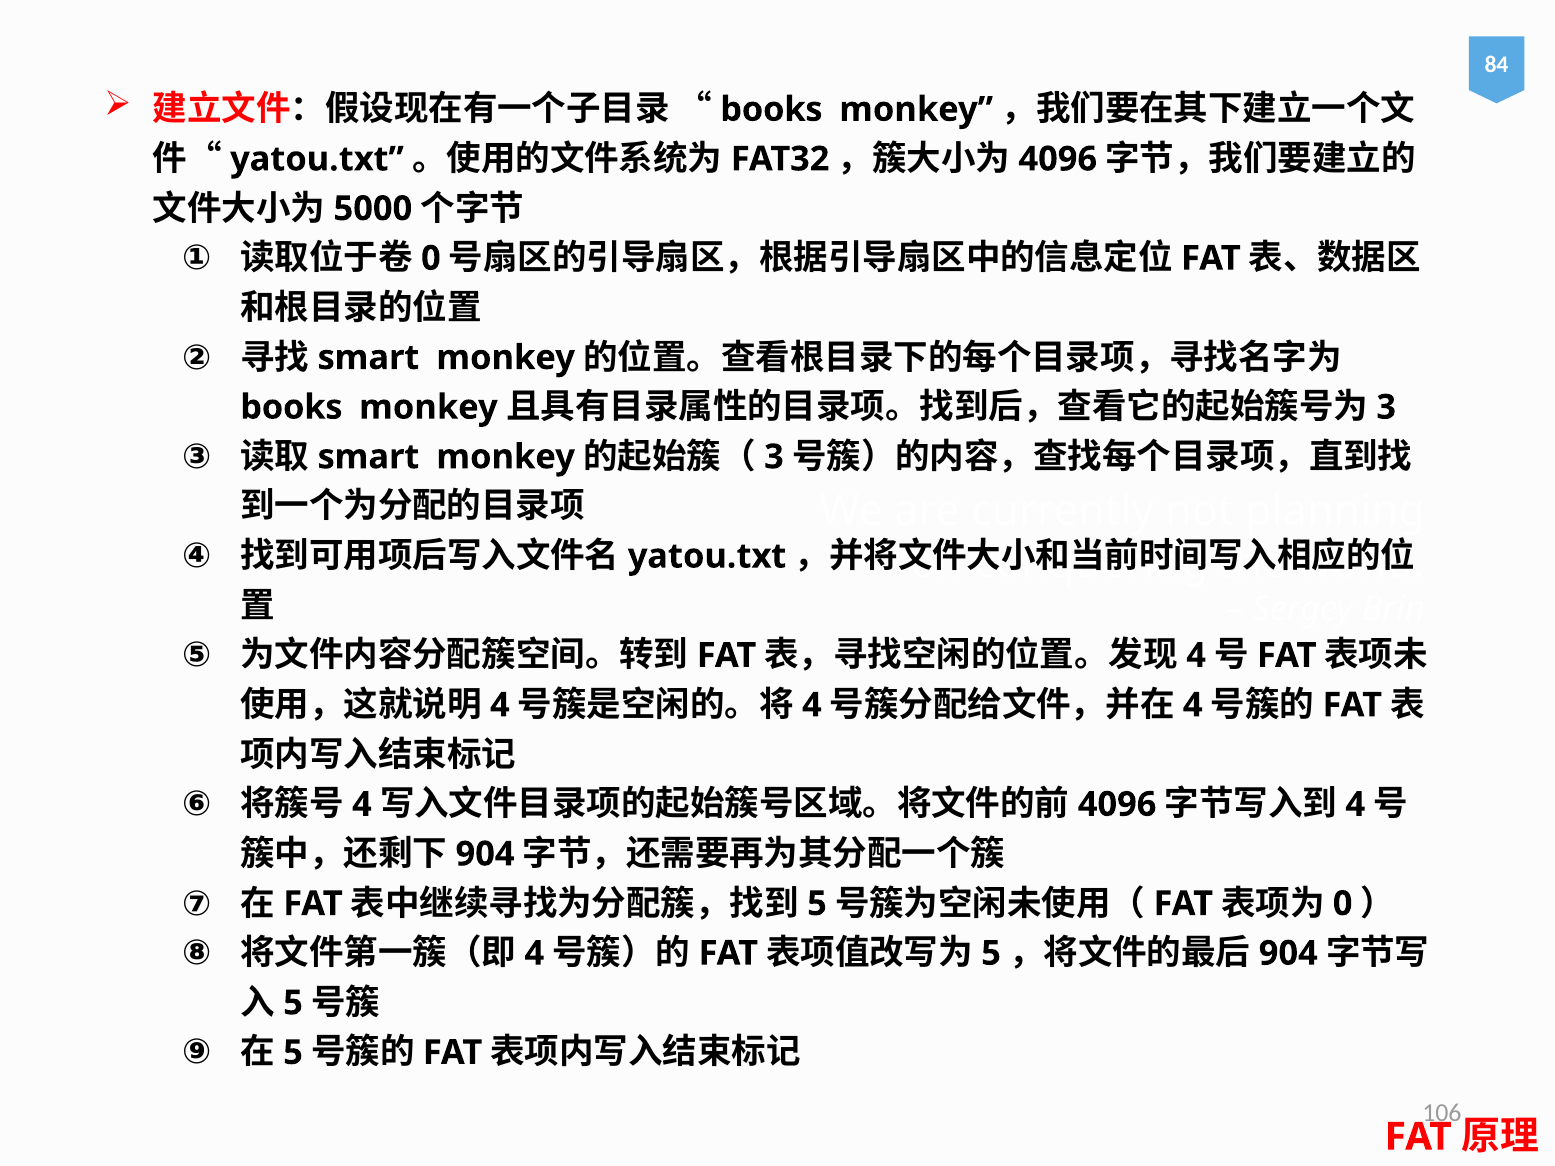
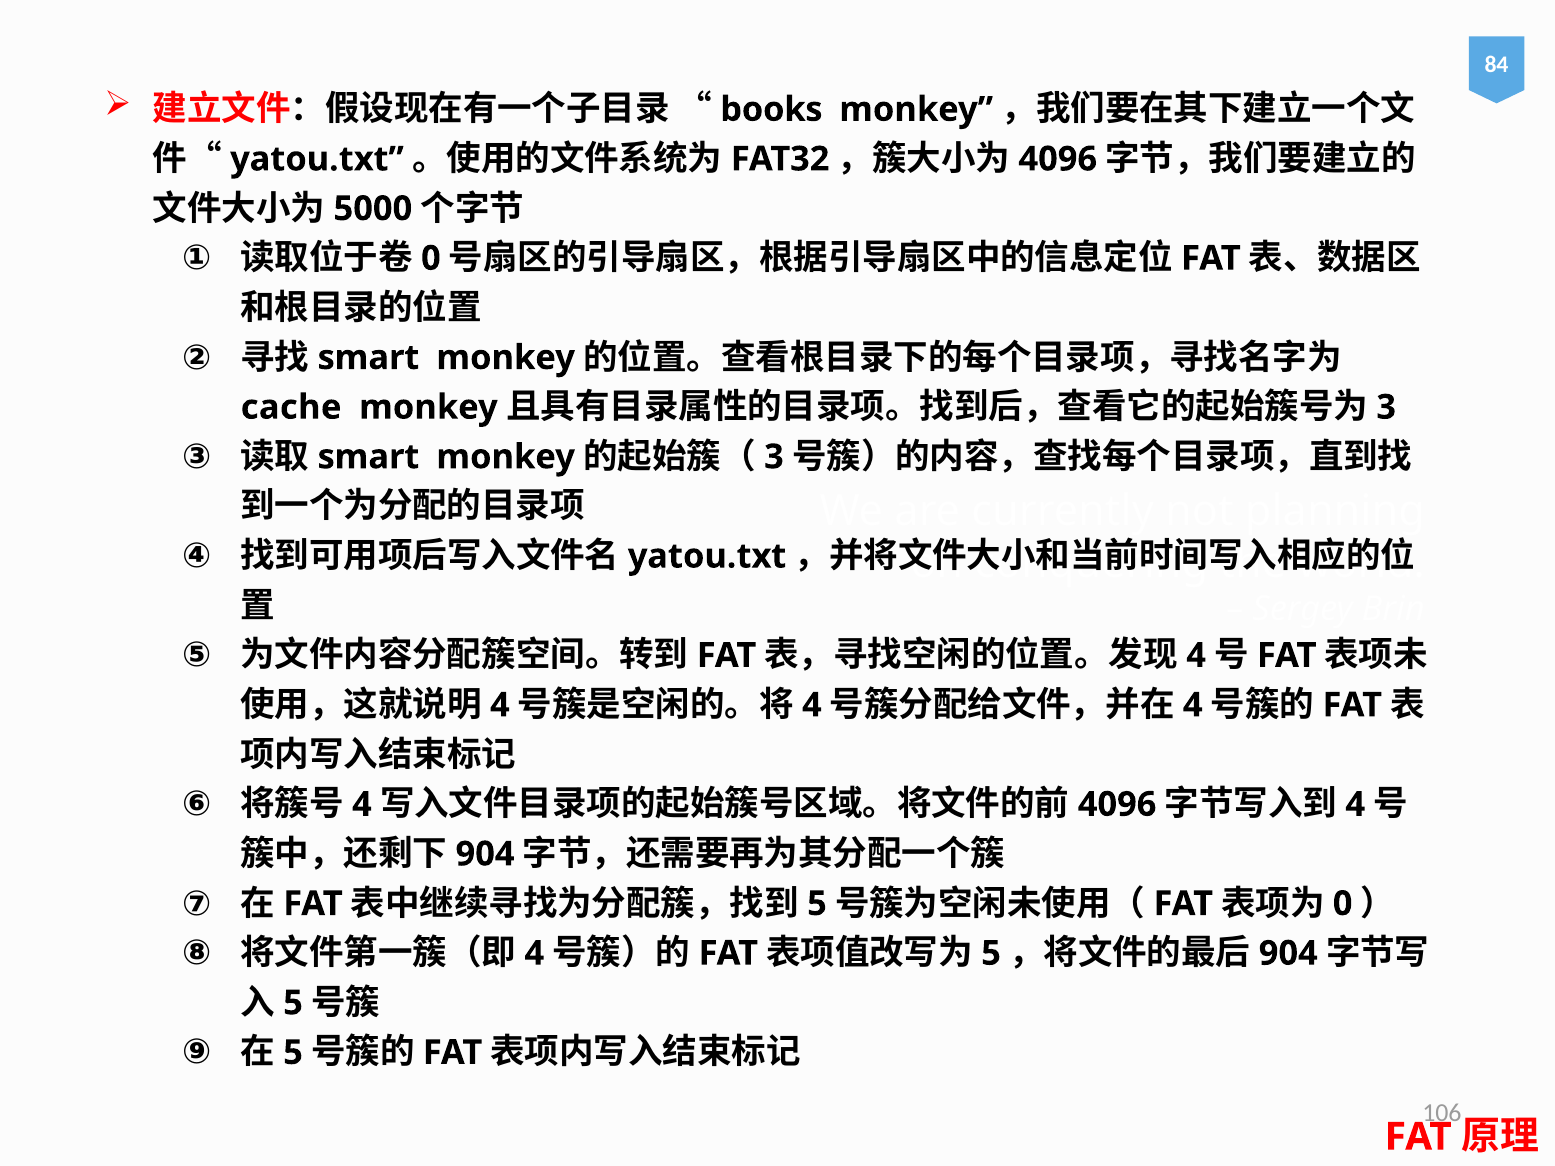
books: books -> cache (291, 407)
